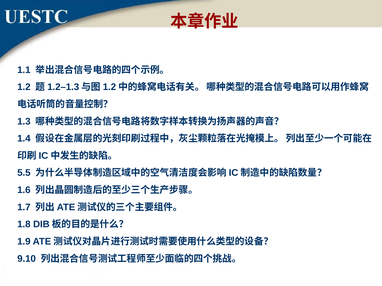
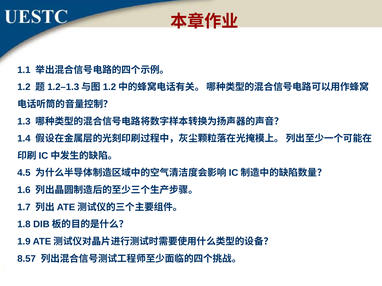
5.5: 5.5 -> 4.5 (24, 173)
9.10: 9.10 -> 8.57 (27, 259)
